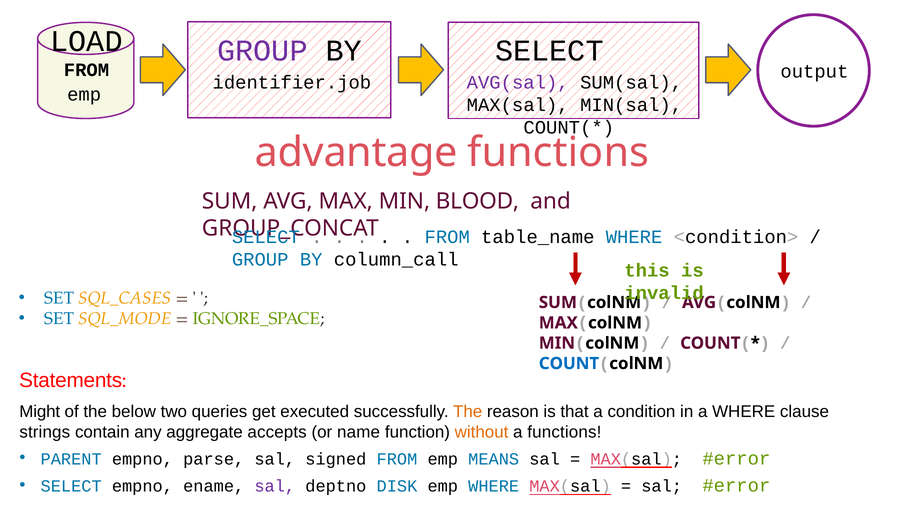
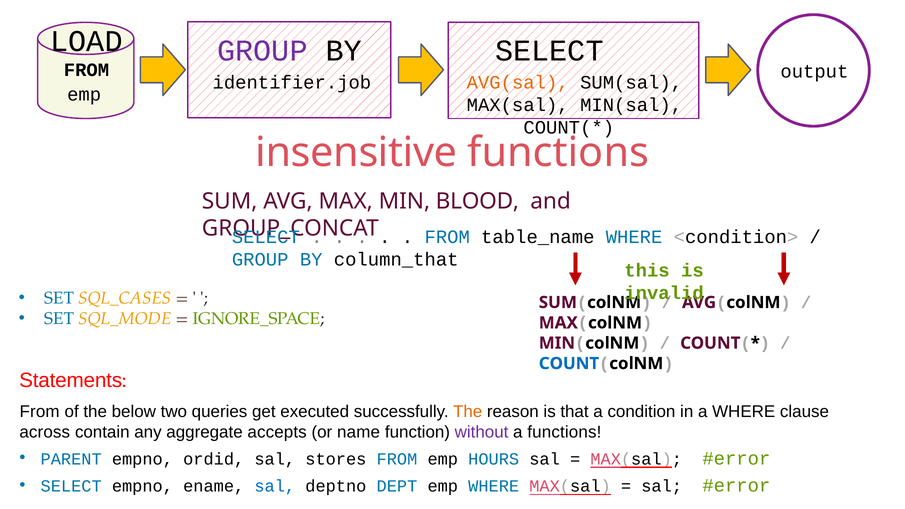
AVG(sal colour: purple -> orange (518, 82)
advantage: advantage -> insensitive (356, 152)
column_call: column_call -> column_that (396, 260)
Might: Might -> From (40, 412)
strings: strings -> across (45, 432)
without colour: orange -> purple (482, 432)
parse: parse -> ordid (214, 459)
signed: signed -> stores (336, 459)
MEANS: MEANS -> HOURS (494, 459)
sal colour: purple -> blue (275, 486)
DISK: DISK -> DEPT (397, 486)
